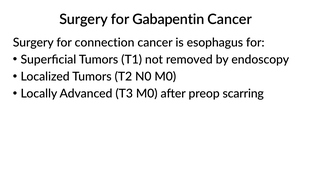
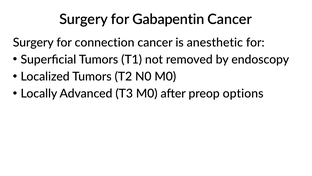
esophagus: esophagus -> anesthetic (215, 42)
scarring: scarring -> options (243, 93)
